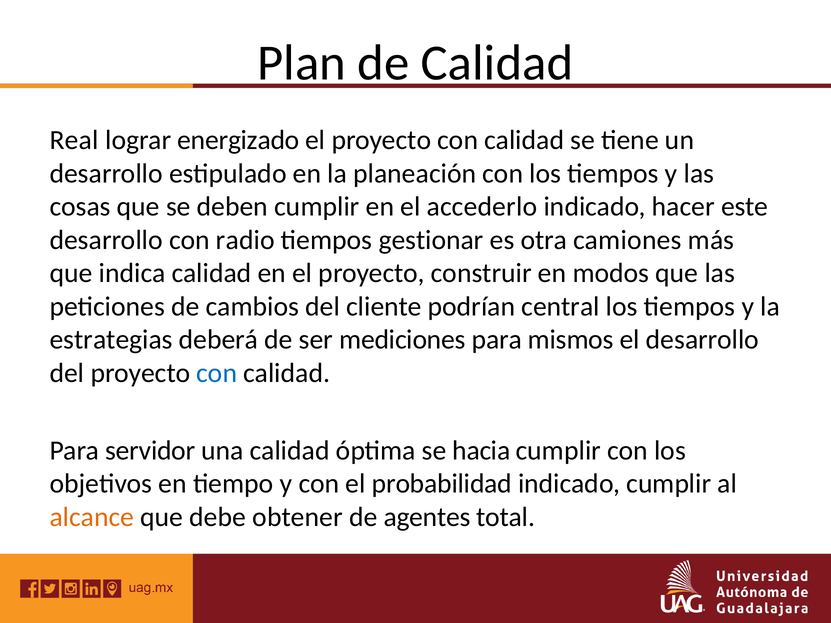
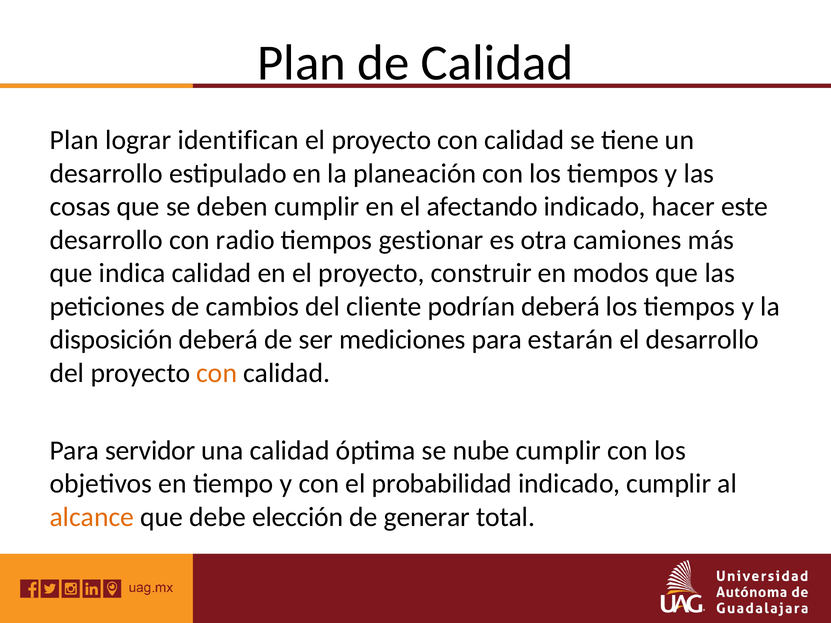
Real: Real -> Plan (74, 140)
energizado: energizado -> identifican (238, 140)
accederlo: accederlo -> afectando (482, 207)
podrían central: central -> deberá (561, 307)
estrategias: estrategias -> disposición (111, 340)
mismos: mismos -> estarán (571, 340)
con colour: blue -> orange (217, 373)
hacia: hacia -> nube (481, 451)
obtener: obtener -> elección (298, 517)
agentes: agentes -> generar (427, 517)
